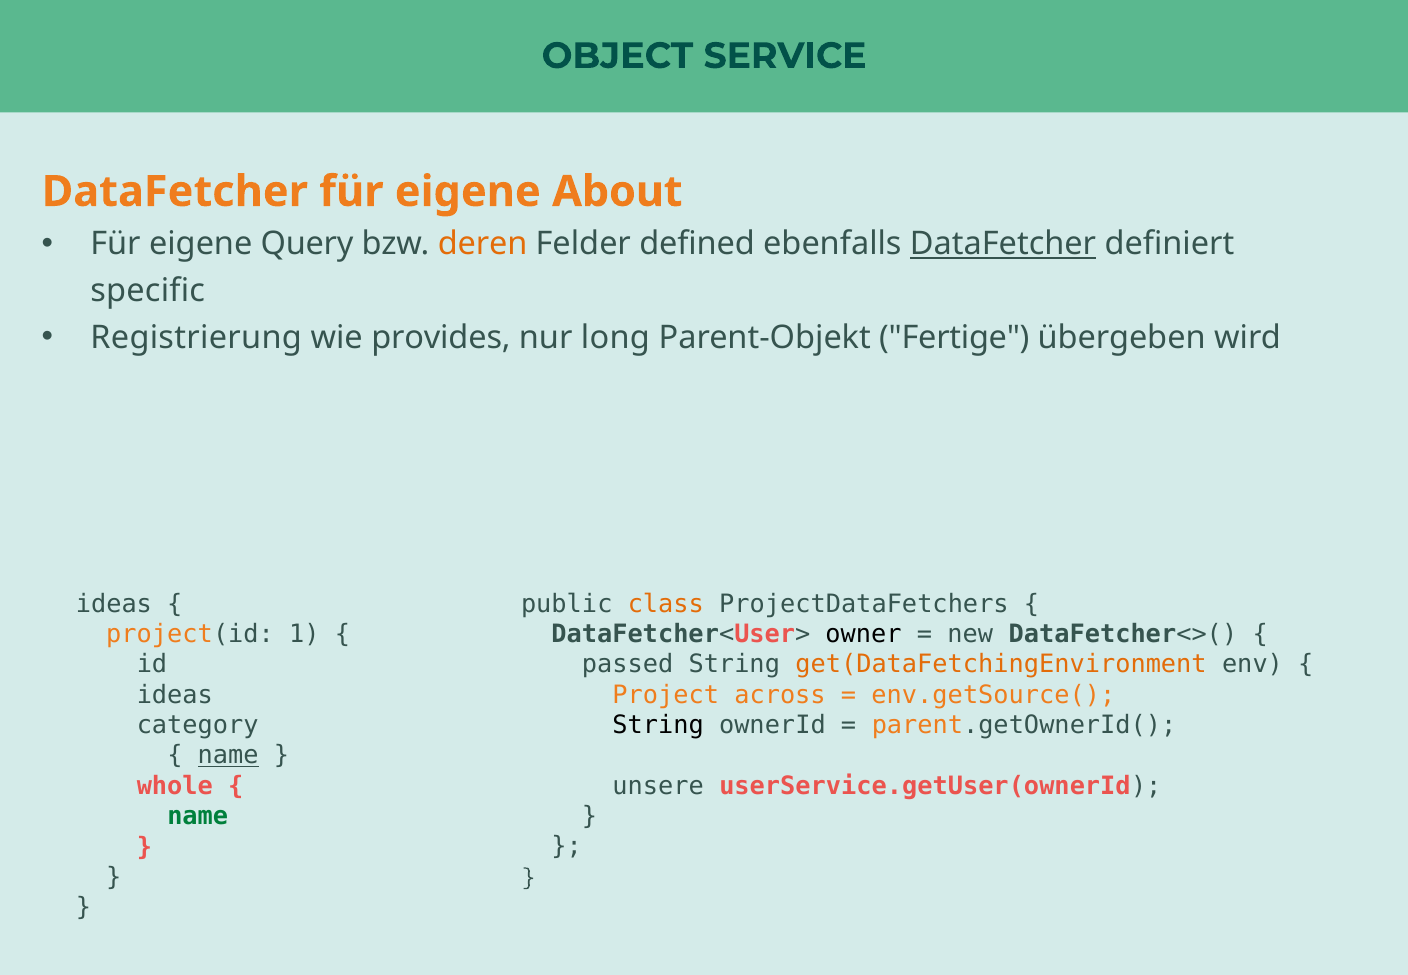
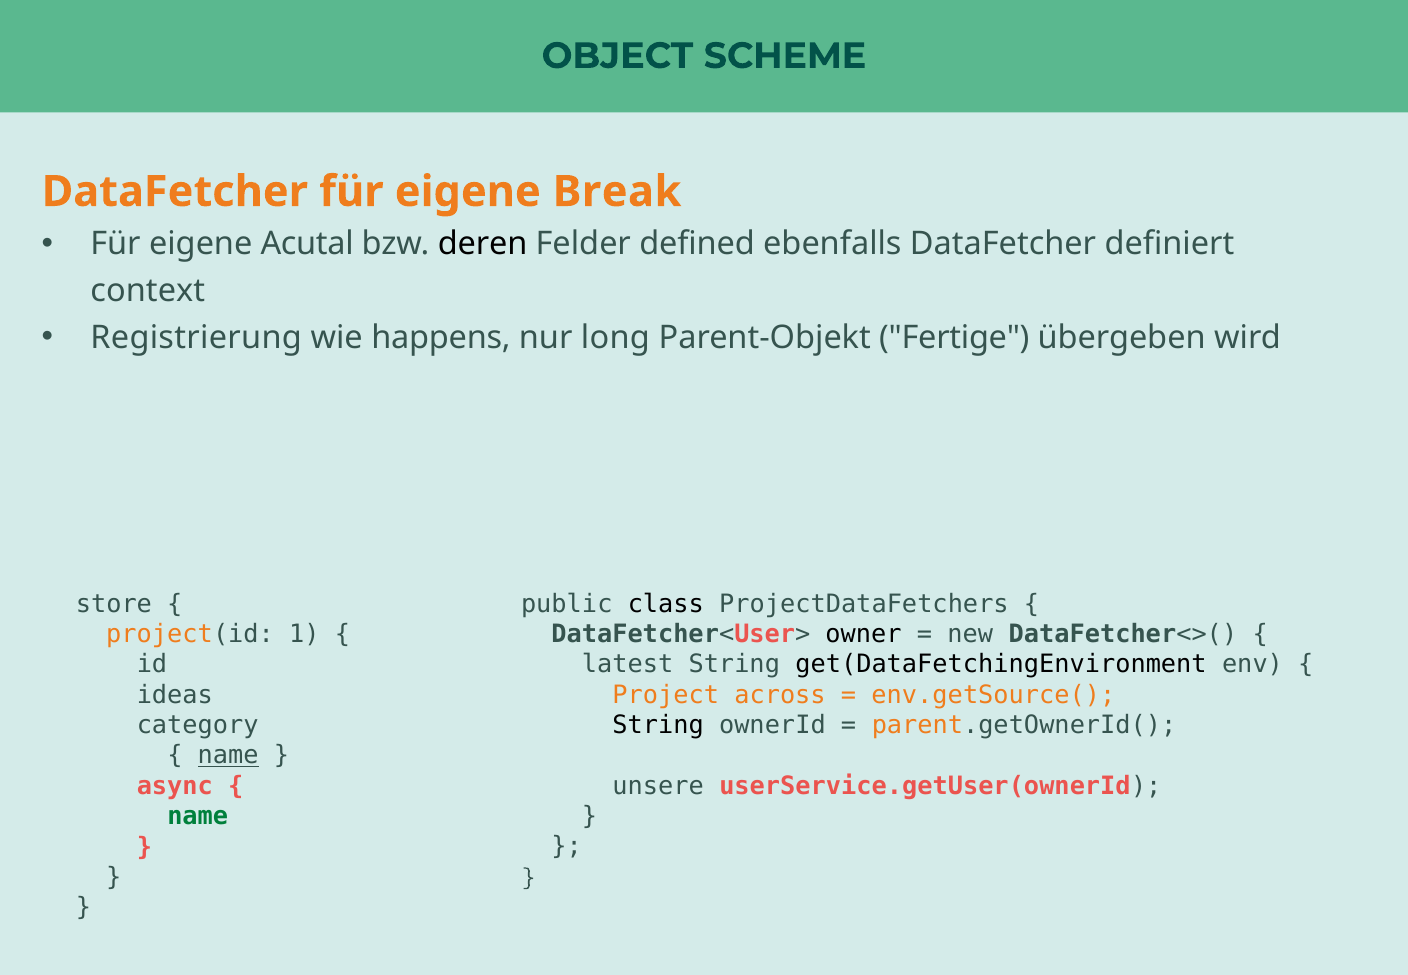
SERVICE: SERVICE -> SCHEME (785, 56)
About: About -> Break (617, 192)
Query: Query -> Acutal (307, 244)
deren colour: orange -> black (483, 244)
DataFetcher underline: present -> none (1003, 244)
specific: specific -> context (148, 291)
provides: provides -> happens (441, 338)
class colour: orange -> black (666, 604)
ideas: ideas -> store (114, 604)
passed: passed -> latest (628, 664)
get(DataFetchingEnvironment colour: orange -> black (1001, 664)
whole: whole -> async (175, 786)
